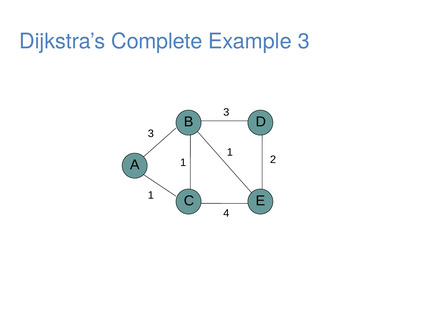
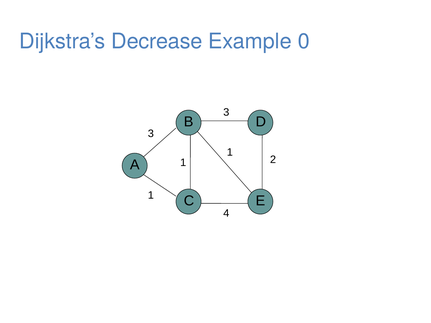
Complete: Complete -> Decrease (157, 41)
Example 3: 3 -> 0 (304, 41)
